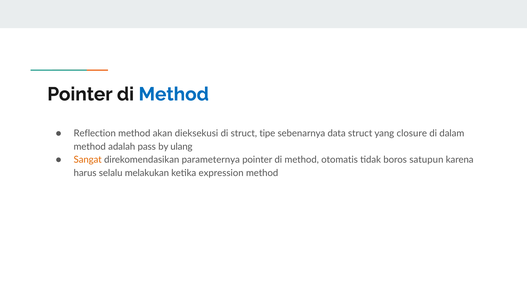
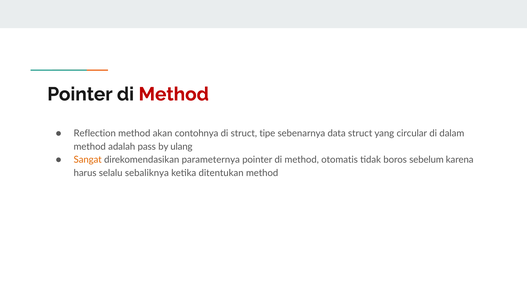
Method colour: blue -> red (174, 94)
dieksekusi: dieksekusi -> contohnya (197, 133)
closure: closure -> circular (412, 133)
satupun: satupun -> sebelum (426, 159)
melakukan: melakukan -> sebaliknya (147, 173)
expression: expression -> ditentukan (221, 173)
